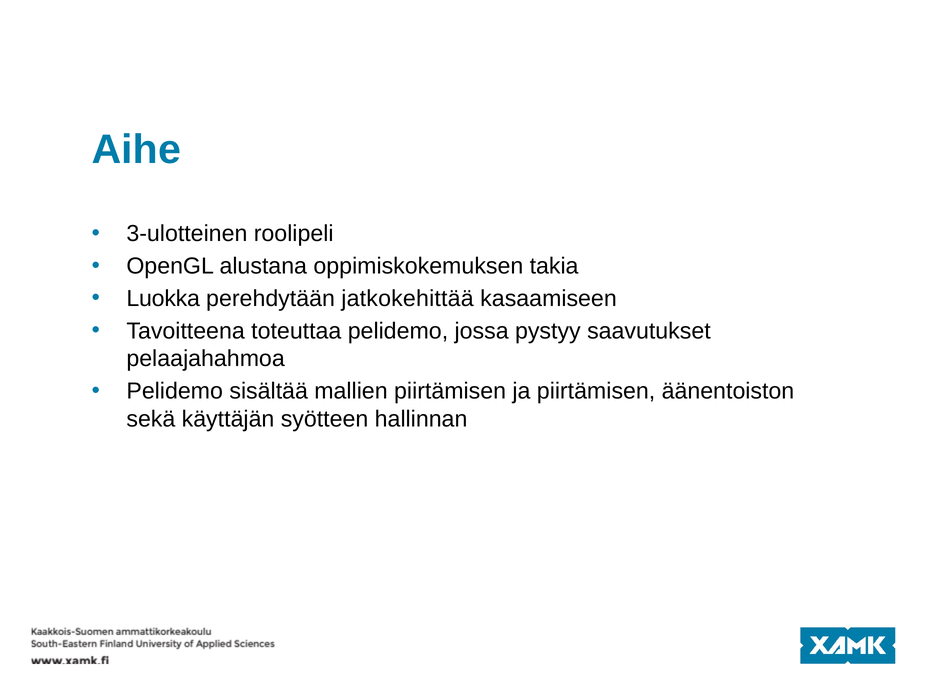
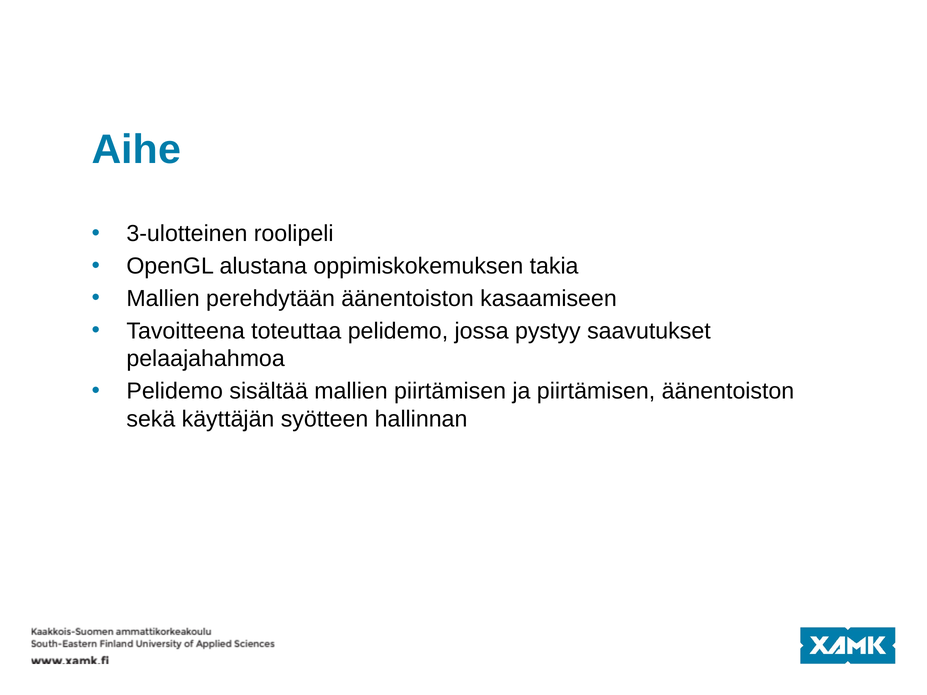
Luokka: Luokka -> Mallien (163, 299)
perehdytään jatkokehittää: jatkokehittää -> äänentoiston (408, 299)
